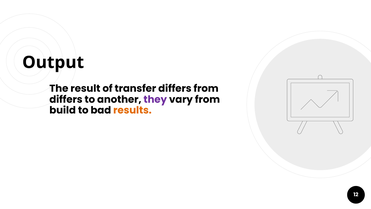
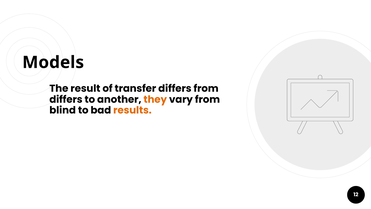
Output: Output -> Models (53, 62)
they colour: purple -> orange (155, 99)
build: build -> blind (63, 110)
